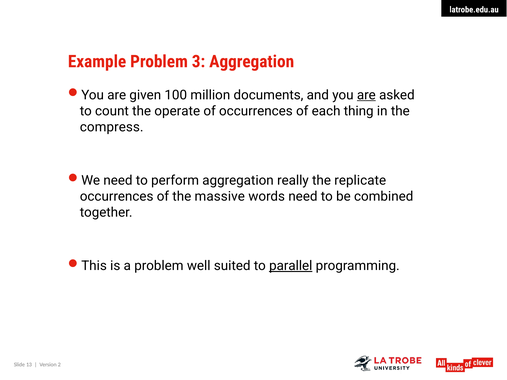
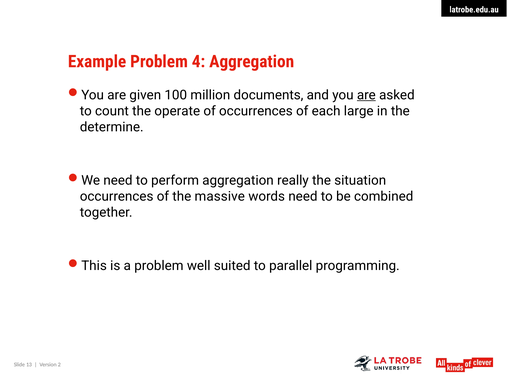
3: 3 -> 4 (198, 62)
thing: thing -> large (359, 111)
compress: compress -> determine (112, 127)
replicate: replicate -> situation (360, 181)
parallel underline: present -> none (291, 266)
